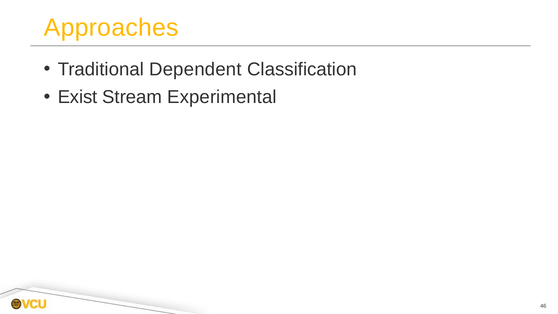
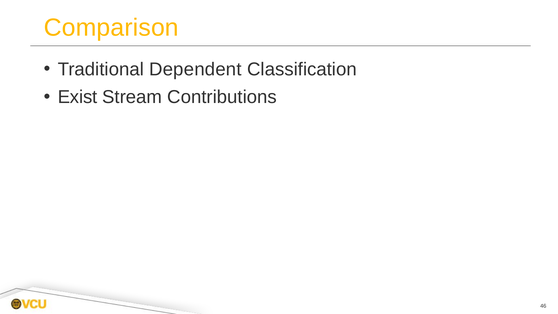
Approaches: Approaches -> Comparison (111, 28)
Experimental: Experimental -> Contributions (222, 97)
